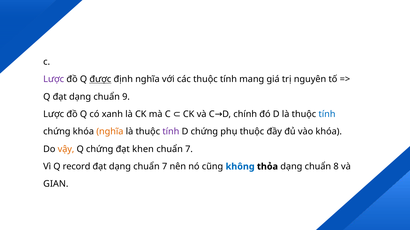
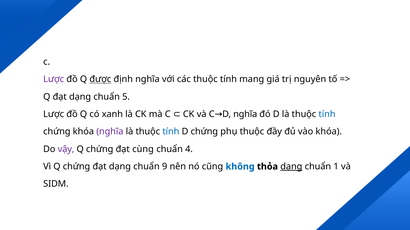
9: 9 -> 5 (126, 97)
D chính: chính -> nghĩa (245, 115)
nghĩa colour: orange -> purple (110, 132)
tính colour: purple -> blue (171, 132)
vậy colour: orange -> purple (66, 149)
khen: khen -> cùng (143, 149)
7: 7 -> 4 (189, 149)
Vì Q record: record -> chứng (77, 167)
dạng chuẩn 7: 7 -> 9 (165, 167)
dạng underline: none -> present (291, 167)
8: 8 -> 1 (336, 167)
GIAN: GIAN -> SIDM (56, 184)
